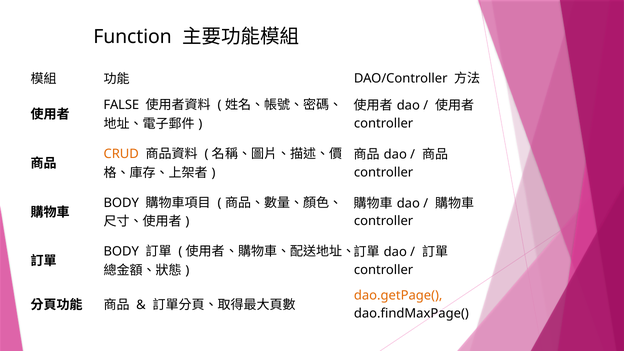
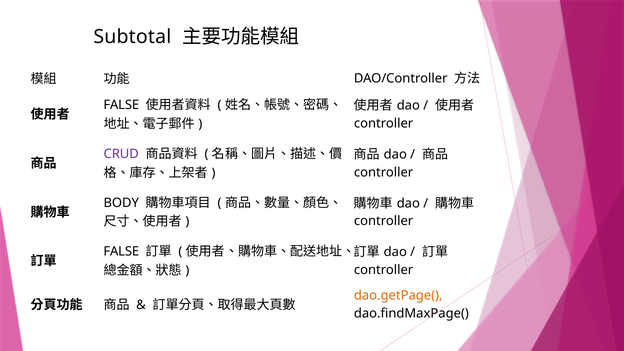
Function: Function -> Subtotal (132, 37)
CRUD colour: orange -> purple (121, 154)
BODY: BODY -> FALSE (121, 252)
